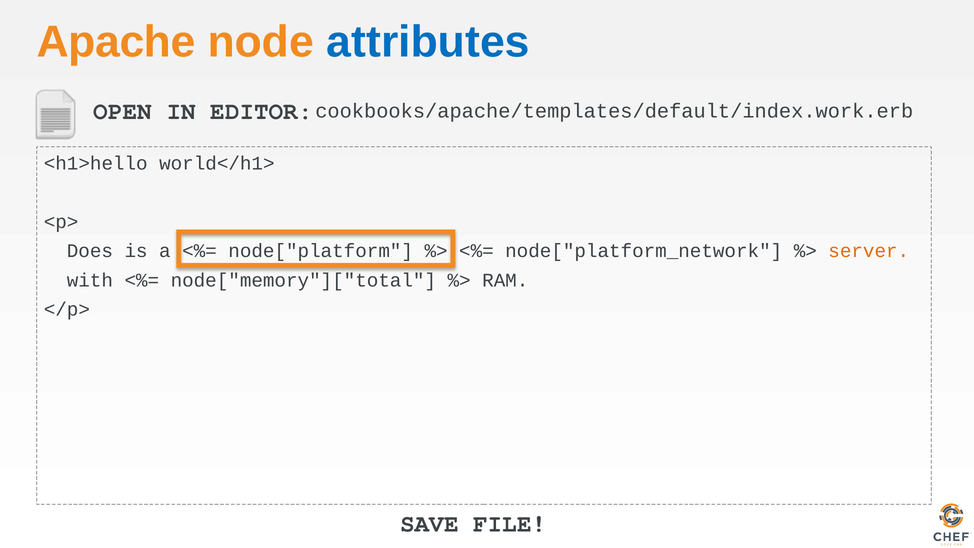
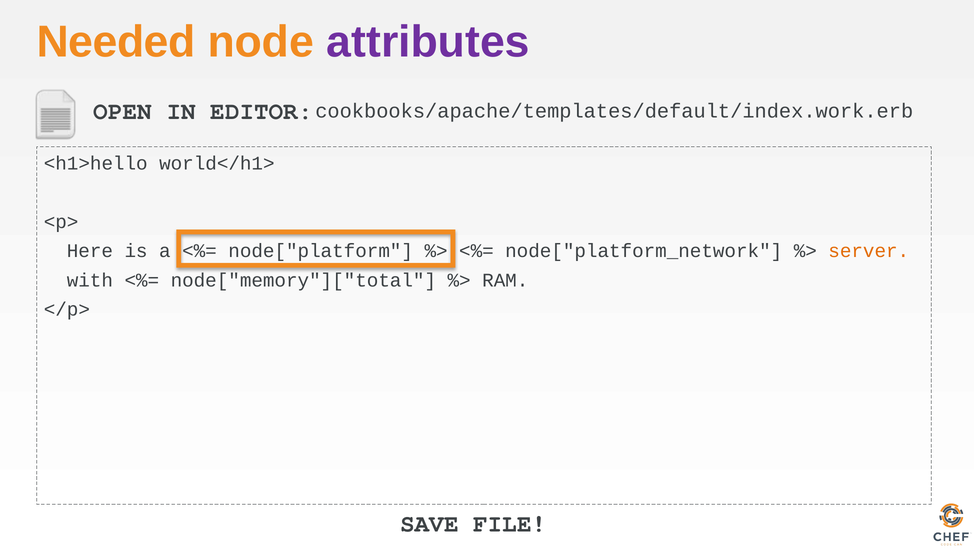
Apache: Apache -> Needed (116, 42)
attributes colour: blue -> purple (428, 42)
Does: Does -> Here (90, 251)
